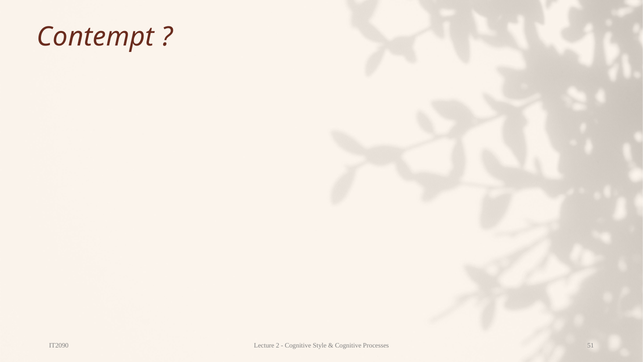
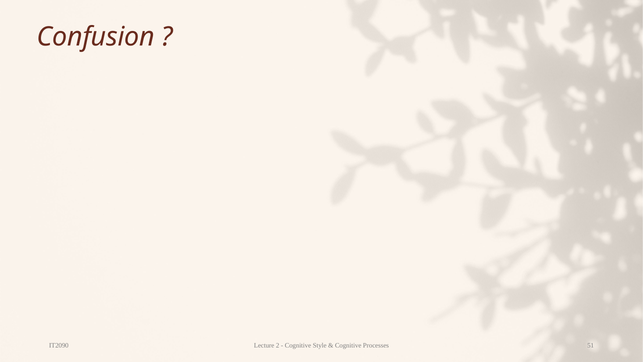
Contempt: Contempt -> Confusion (96, 37)
